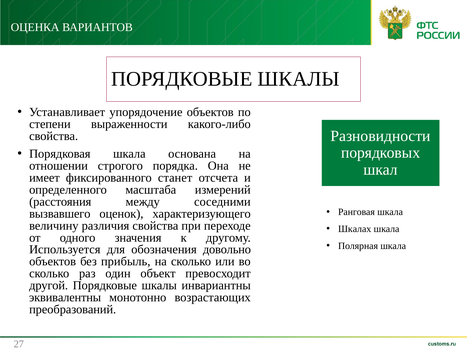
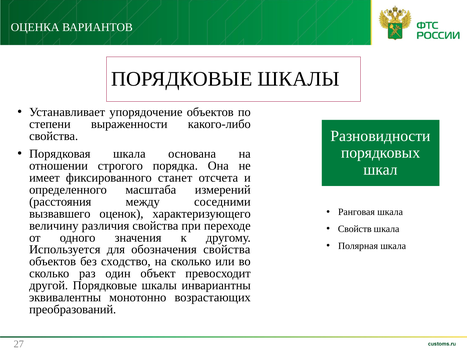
Шкалах: Шкалах -> Свойств (355, 229)
обозначения довольно: довольно -> свойства (227, 250)
прибыль: прибыль -> сходство (126, 262)
